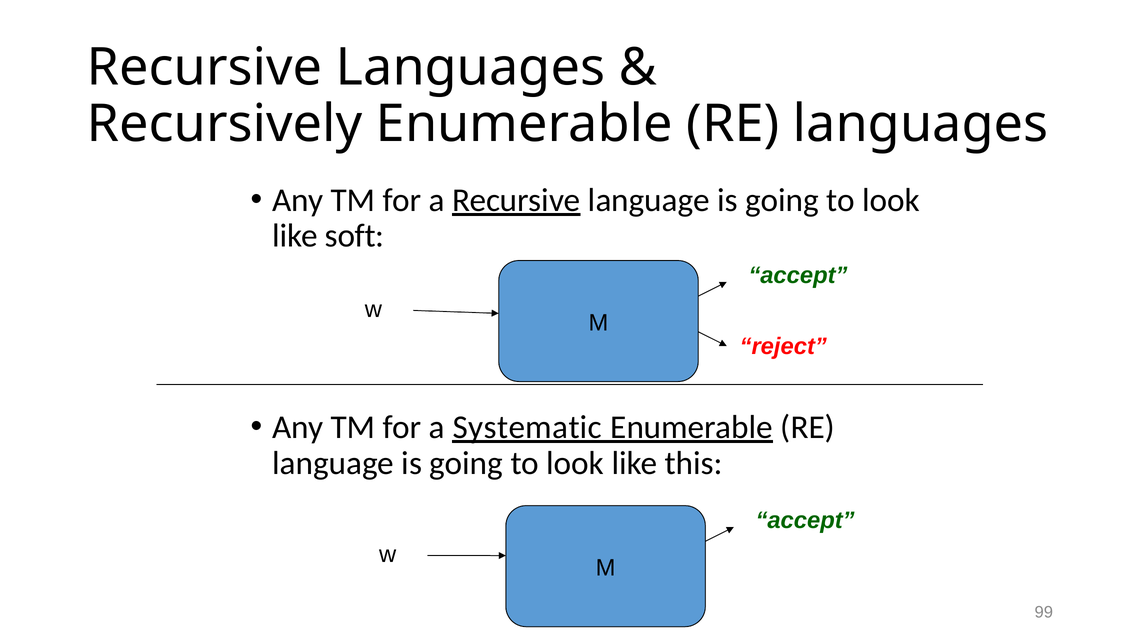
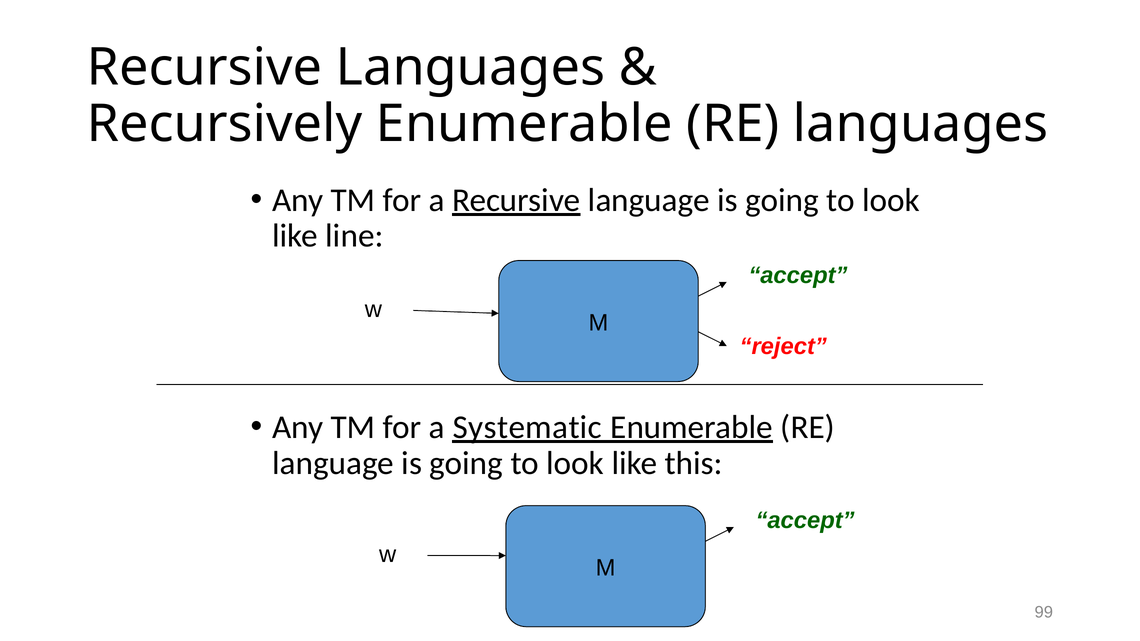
soft: soft -> line (354, 236)
